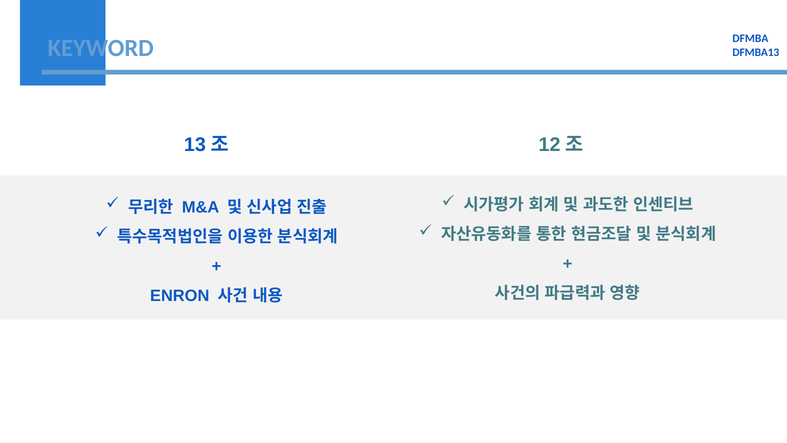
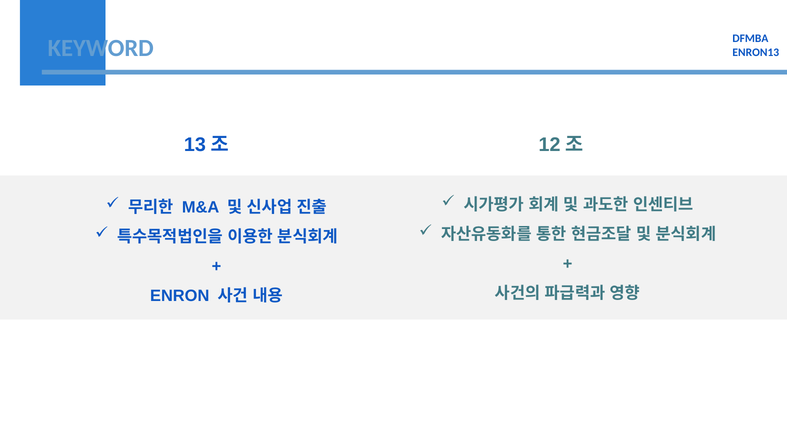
DFMBA13: DFMBA13 -> ENRON13 (756, 52)
